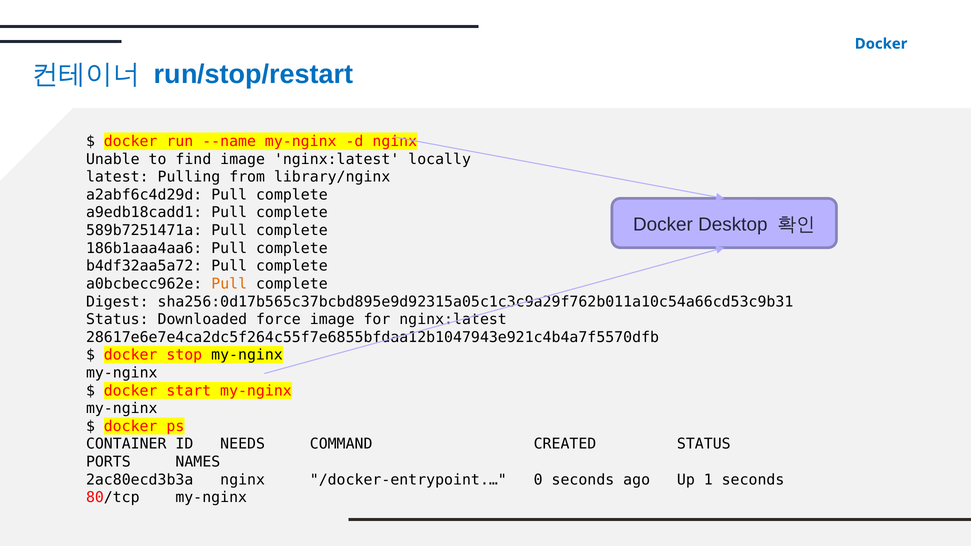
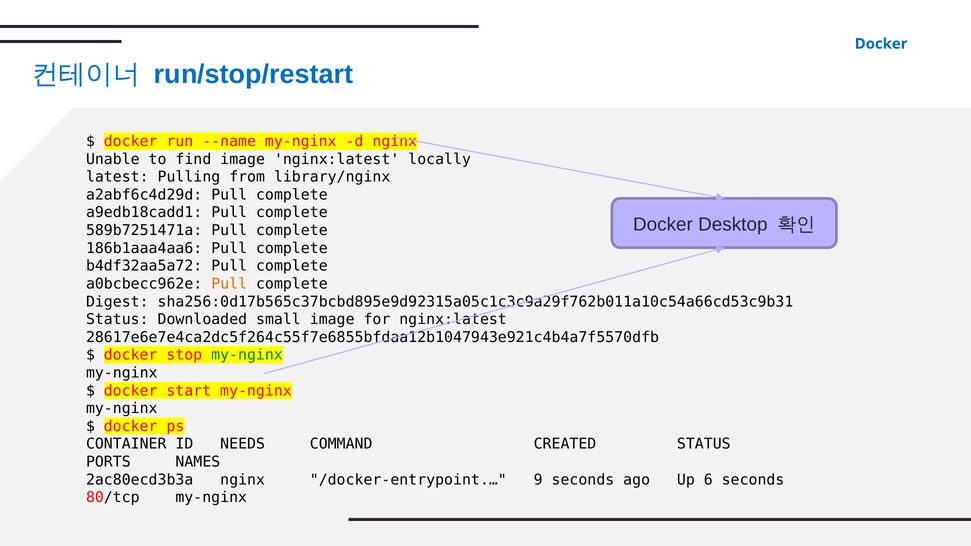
force: force -> small (278, 320)
my-nginx colour: black -> green (247, 355)
0: 0 -> 9 (538, 480)
1: 1 -> 6 (708, 480)
